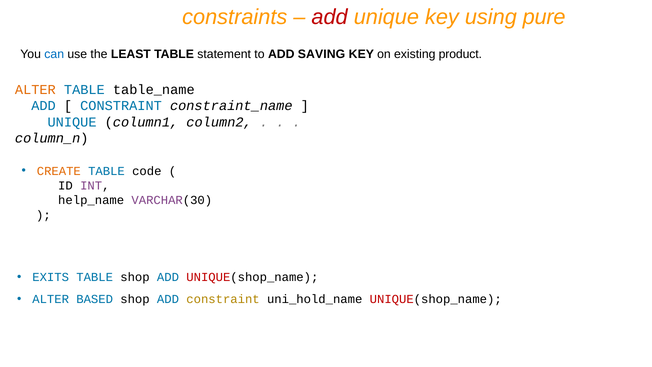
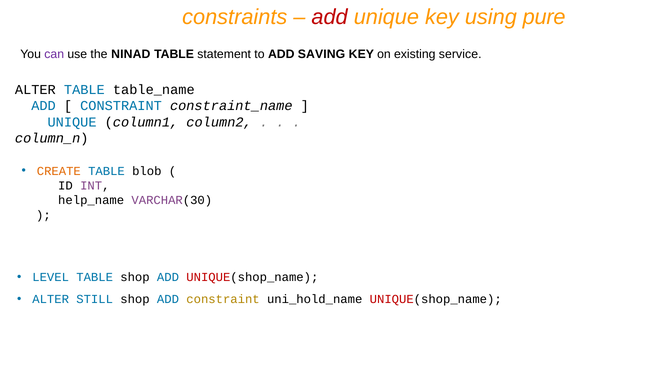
can colour: blue -> purple (54, 54)
LEAST: LEAST -> NINAD (131, 54)
product: product -> service (460, 54)
ALTER colour: orange -> black (35, 89)
code: code -> blob (147, 171)
EXITS: EXITS -> LEVEL (51, 277)
BASED: BASED -> STILL (95, 299)
